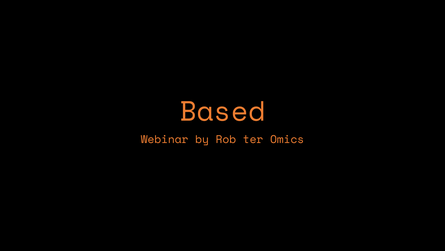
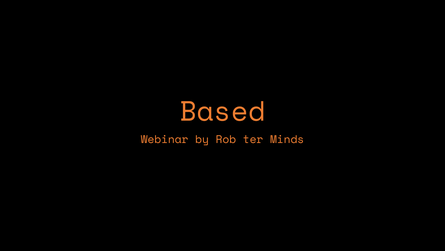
Omics: Omics -> Minds (287, 139)
